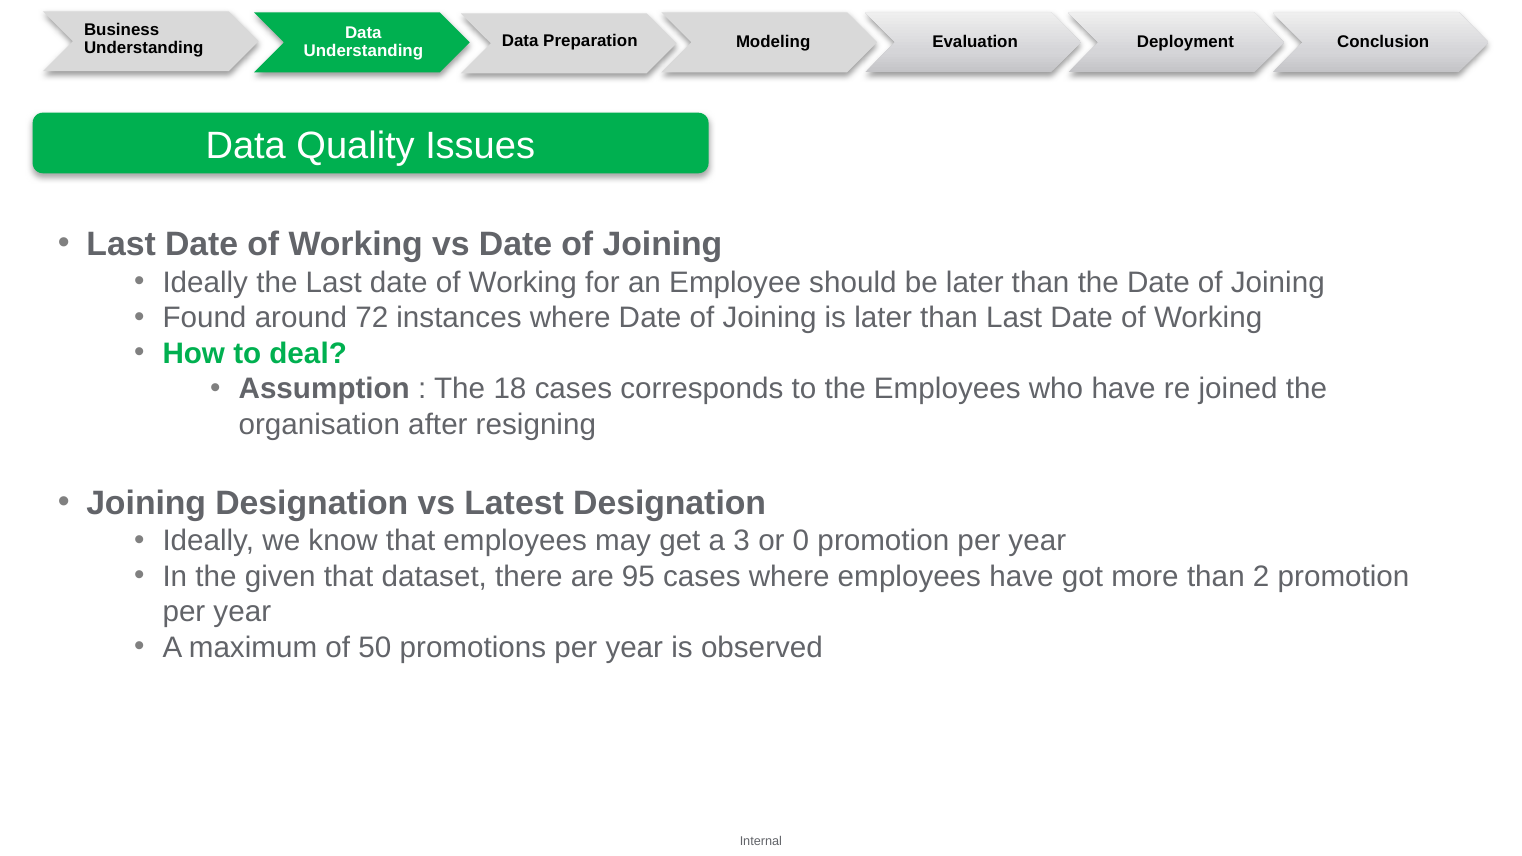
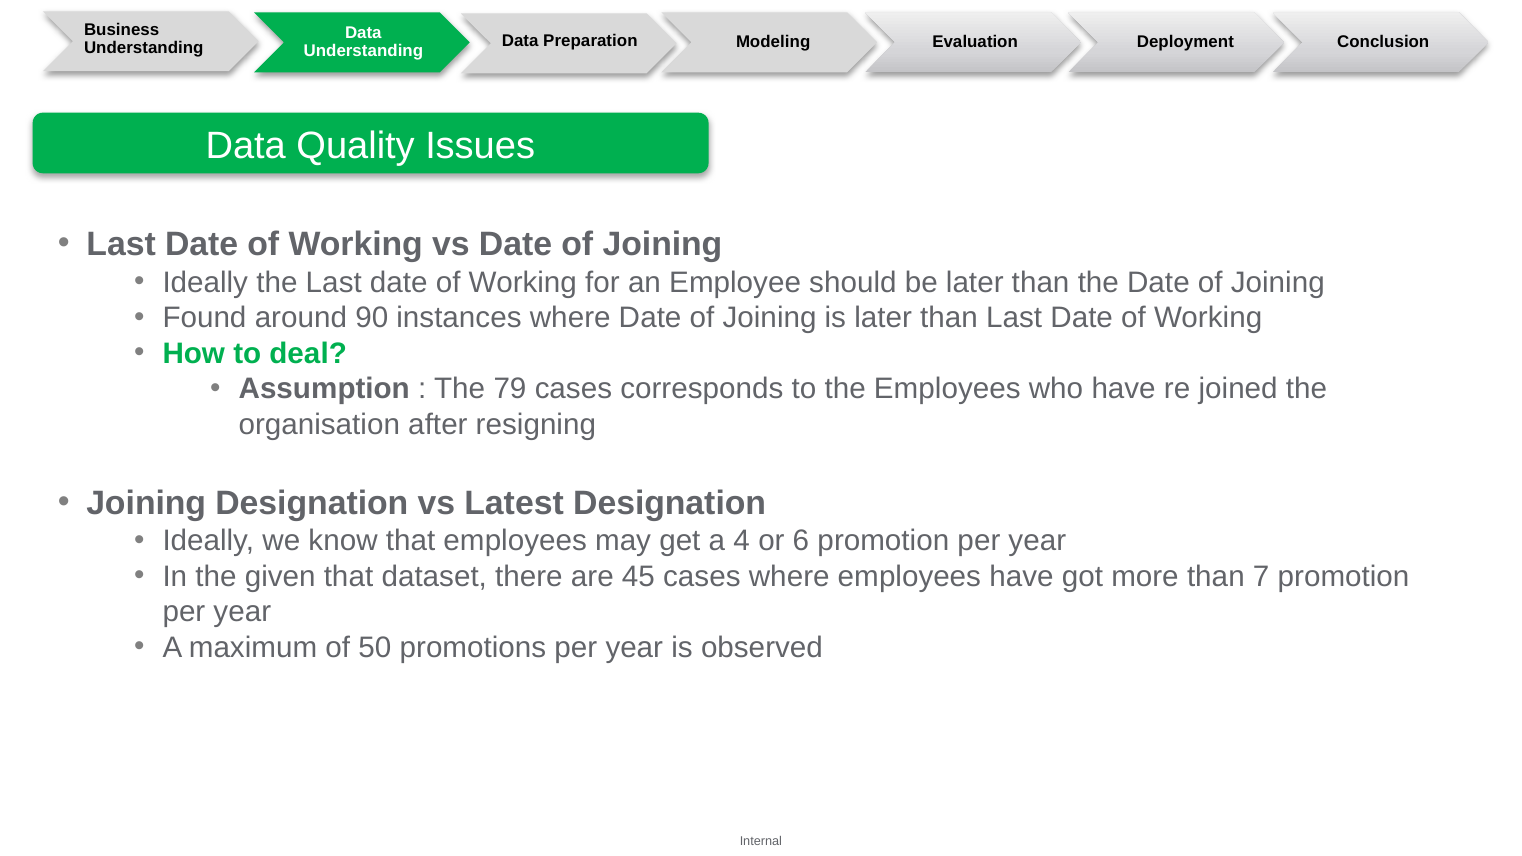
72: 72 -> 90 (372, 318)
18: 18 -> 79 (510, 389)
3: 3 -> 4 (742, 541)
0: 0 -> 6 (801, 541)
95: 95 -> 45 (638, 577)
2: 2 -> 7 (1261, 577)
